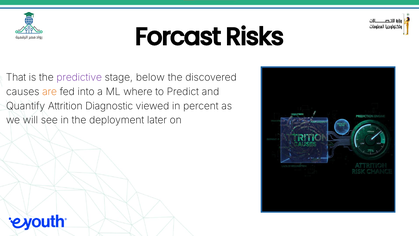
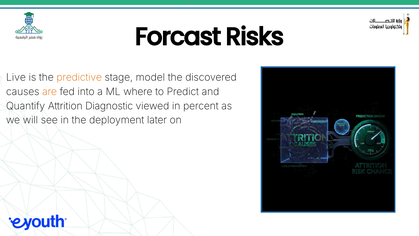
That: That -> Live (16, 77)
predictive colour: purple -> orange (79, 77)
below: below -> model (150, 77)
